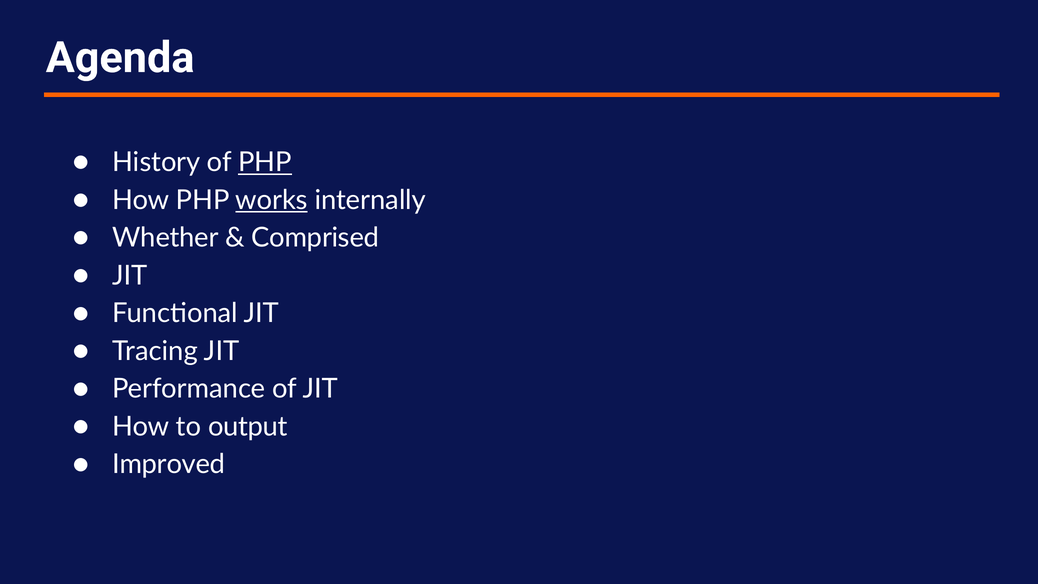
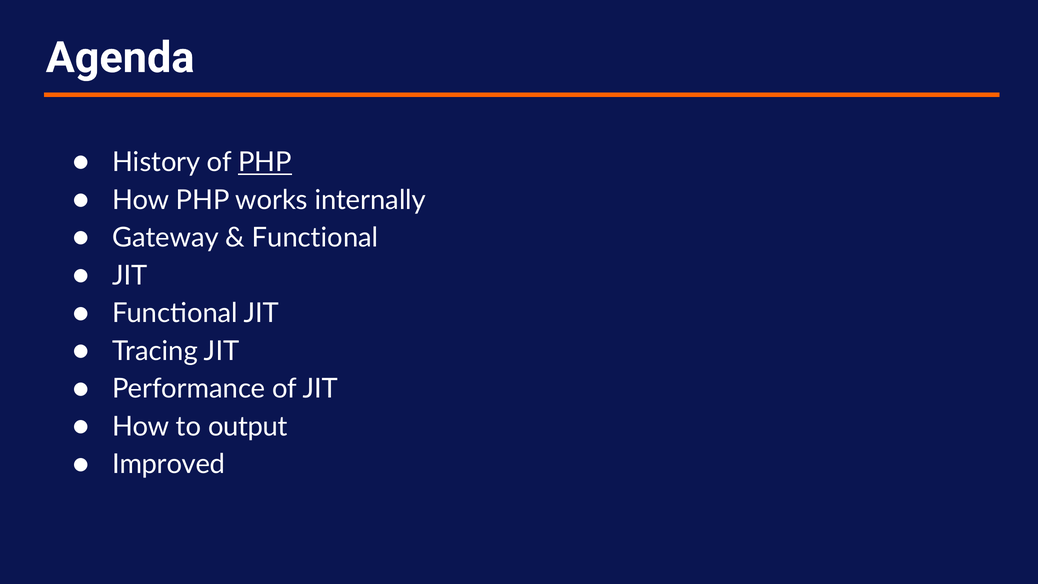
works underline: present -> none (271, 200)
Whether: Whether -> Gateway (165, 238)
Comprised: Comprised -> Functional (315, 238)
